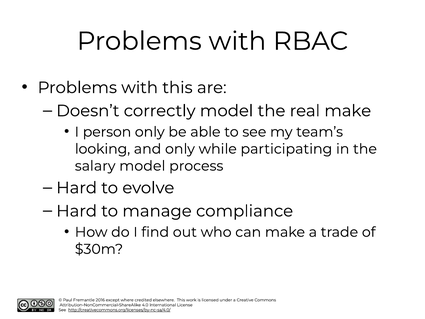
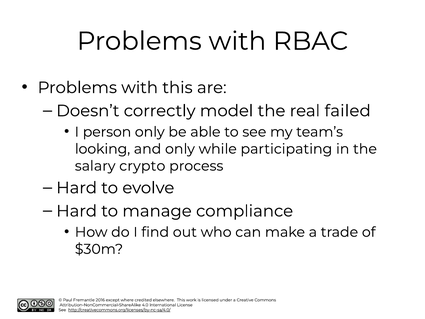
real make: make -> failed (348, 111)
salary model: model -> crypto (142, 166)
